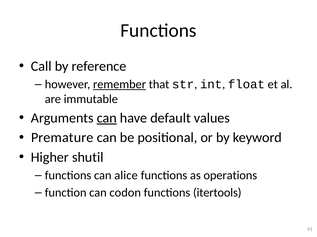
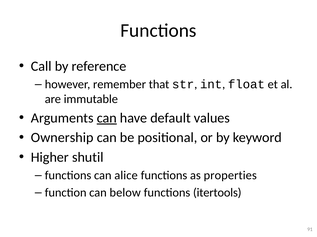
remember underline: present -> none (120, 85)
Premature: Premature -> Ownership (62, 138)
operations: operations -> properties (230, 176)
codon: codon -> below (125, 193)
